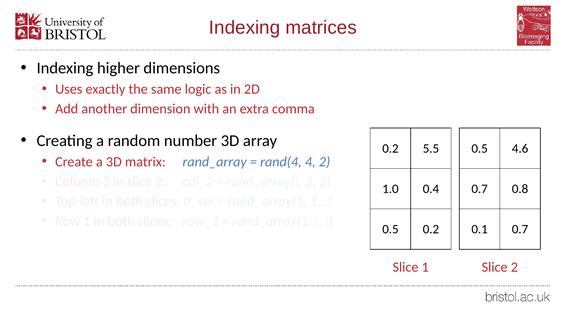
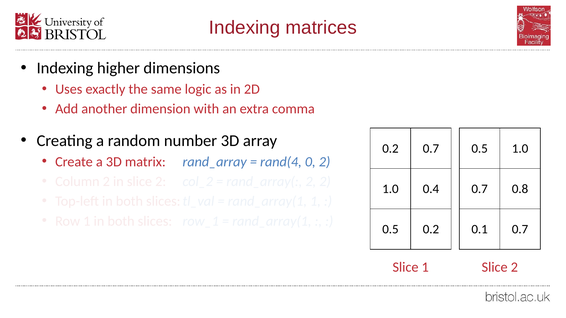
0.2 5.5: 5.5 -> 0.7 (431, 149)
0.5 4.6: 4.6 -> 1.0 (520, 149)
4: 4 -> 0 (310, 162)
